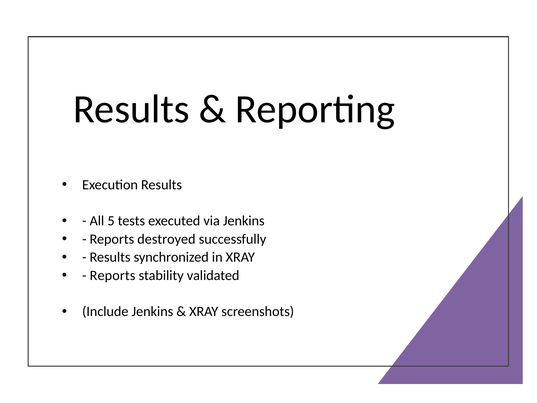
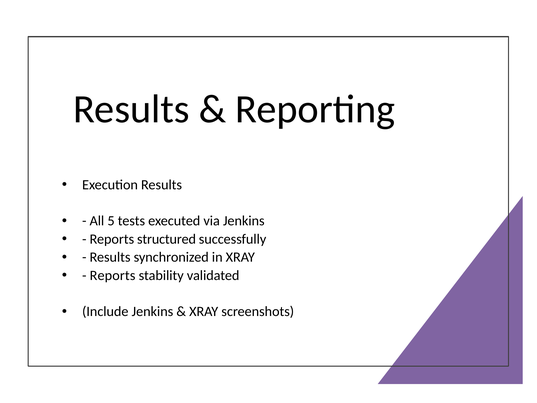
destroyed: destroyed -> structured (167, 239)
